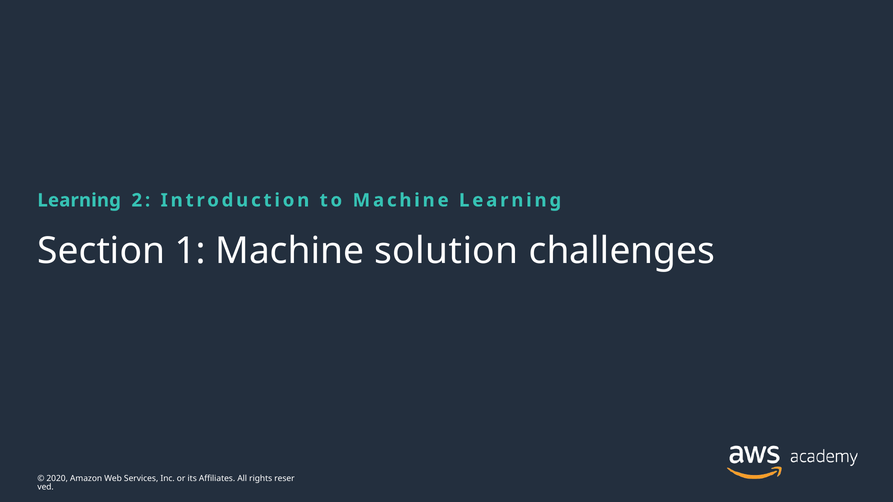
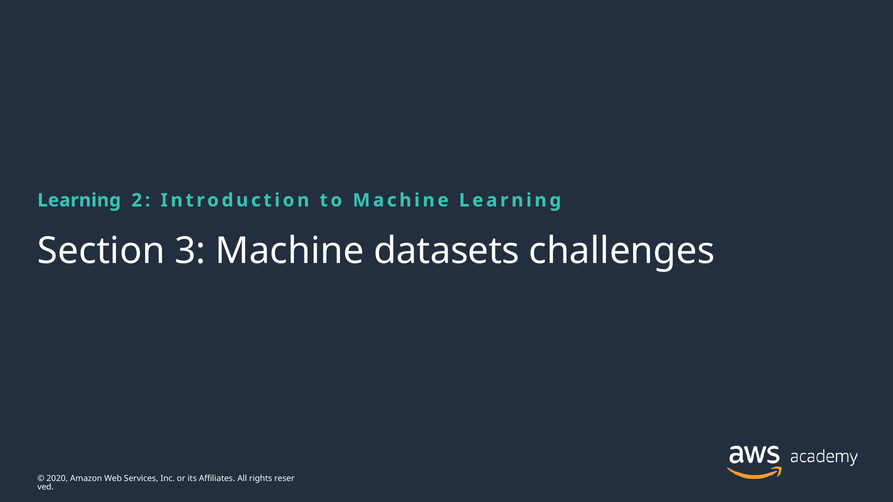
1: 1 -> 3 (190, 251)
solution: solution -> datasets (447, 251)
